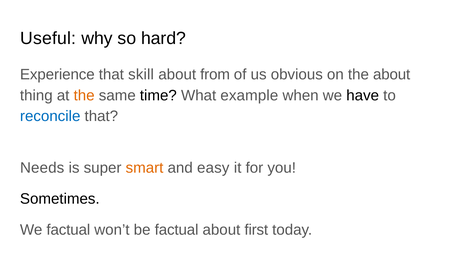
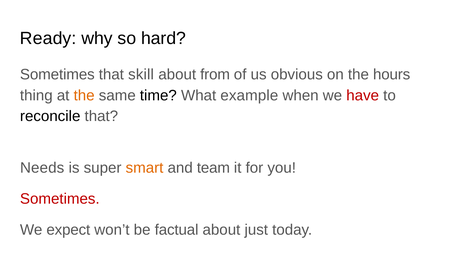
Useful: Useful -> Ready (48, 38)
Experience: Experience -> Sometimes (57, 74)
the about: about -> hours (392, 74)
have colour: black -> red (363, 95)
reconcile colour: blue -> black (50, 116)
easy: easy -> team (213, 168)
Sometimes colour: black -> red (60, 199)
We factual: factual -> expect (68, 230)
first: first -> just (256, 230)
